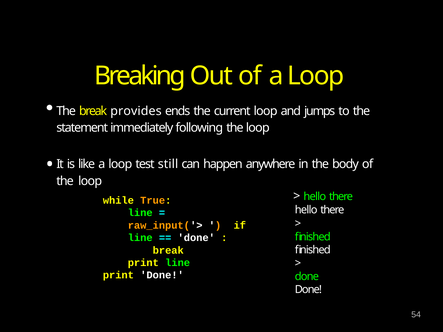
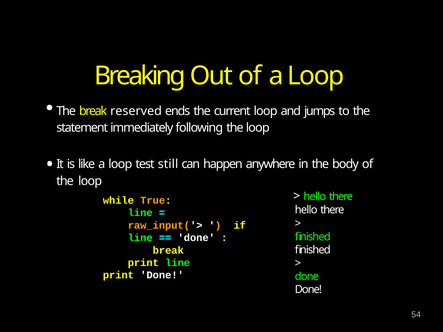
provides: provides -> reserved (136, 111)
